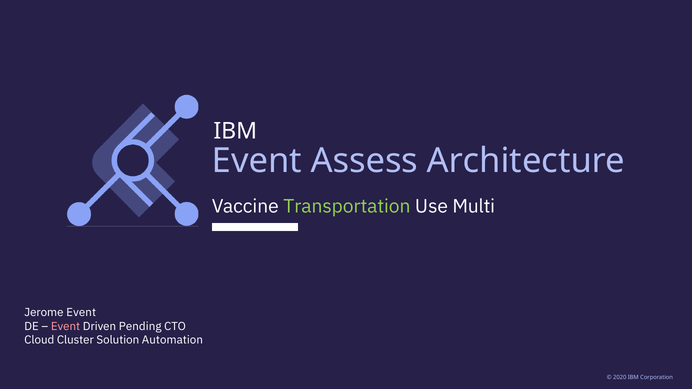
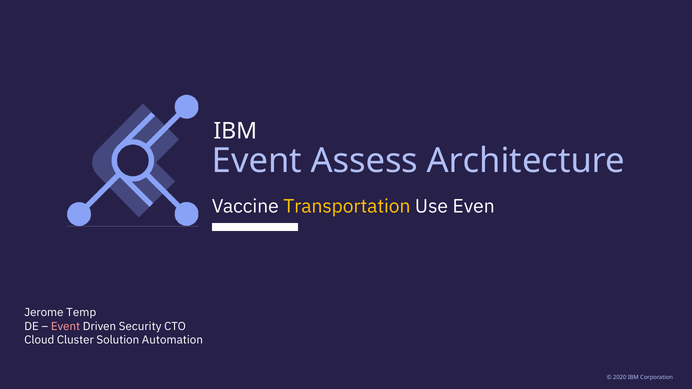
Transportation colour: light green -> yellow (347, 207)
Multi: Multi -> Even (474, 207)
Jerome Event: Event -> Temp (81, 313)
Pending: Pending -> Security (140, 326)
